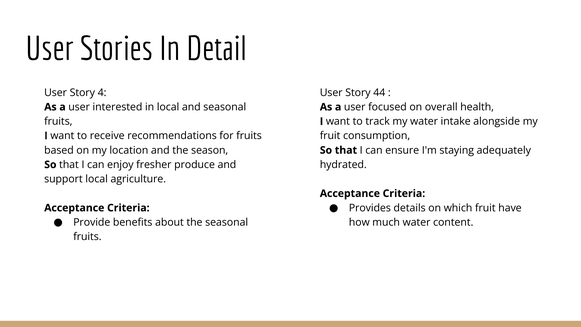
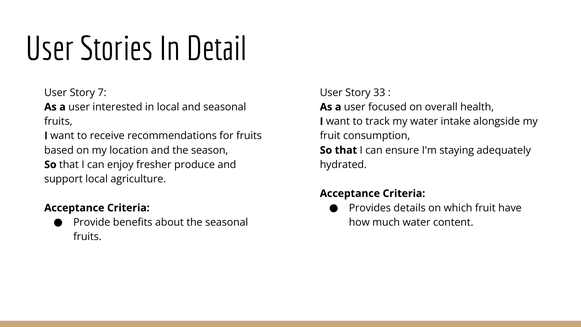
4: 4 -> 7 (102, 93)
44: 44 -> 33 (379, 93)
